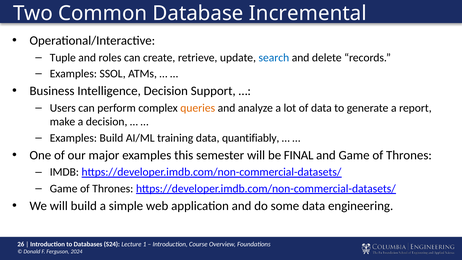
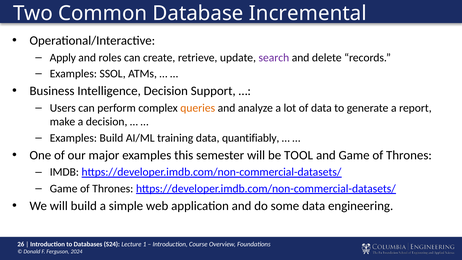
Tuple: Tuple -> Apply (63, 58)
search colour: blue -> purple (274, 58)
FINAL: FINAL -> TOOL (299, 155)
